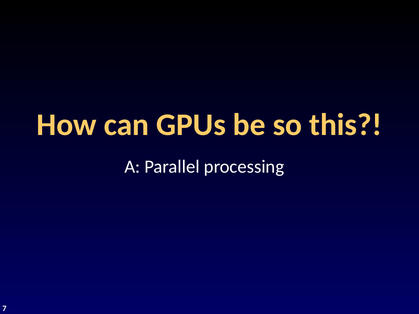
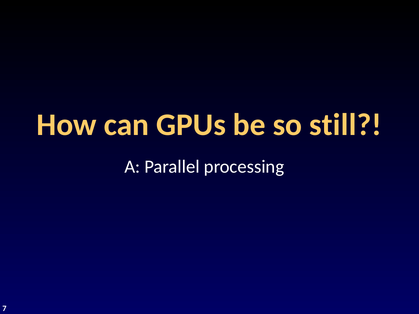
this: this -> still (345, 125)
